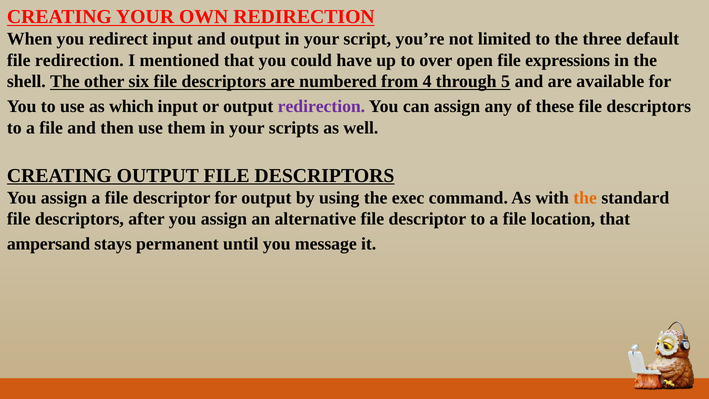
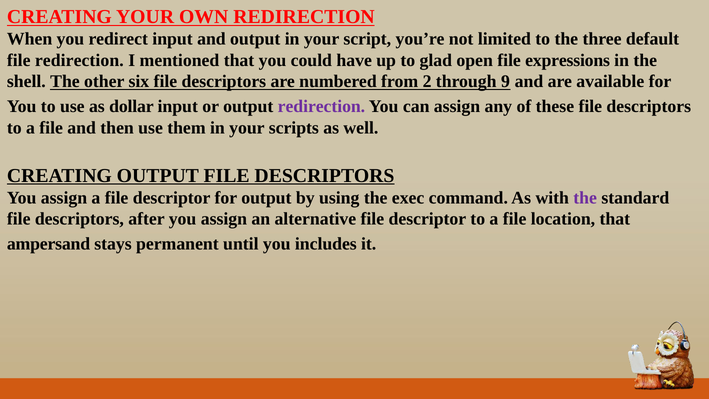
over: over -> glad (436, 60)
4: 4 -> 2 (427, 82)
5: 5 -> 9 (505, 82)
which: which -> dollar (131, 106)
the colour: orange -> purple (585, 198)
message: message -> includes (326, 244)
